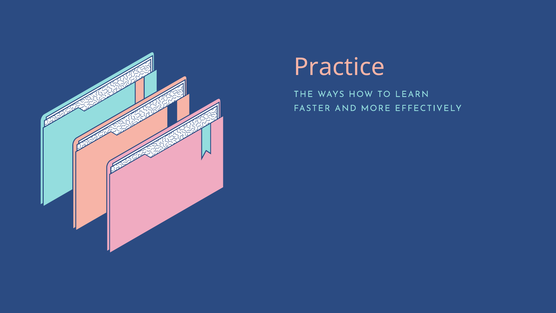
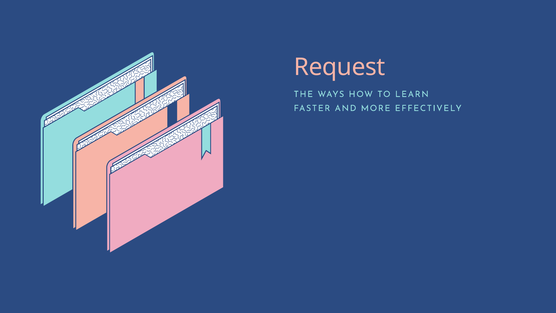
Practice: Practice -> Request (340, 67)
